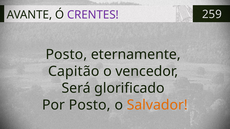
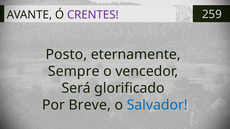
Capitão: Capitão -> Sempre (74, 71)
Por Posto: Posto -> Breve (90, 105)
Salvador colour: orange -> blue (157, 105)
